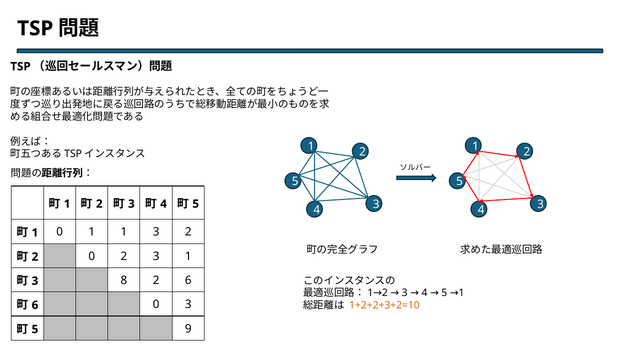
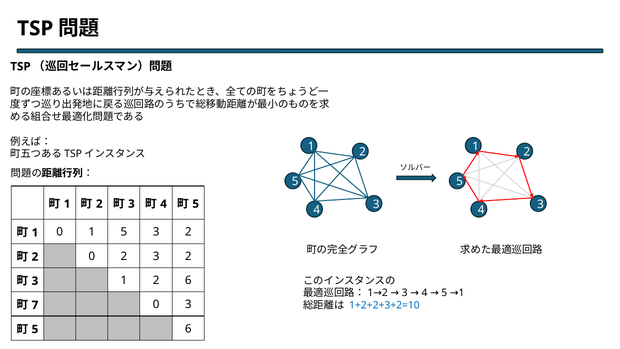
1 1: 1 -> 5 (124, 232)
2 3 1: 1 -> 2 (188, 256)
3 8: 8 -> 1 (124, 280)
6: 6 -> 7 (35, 305)
1+2+2+3+2=10 colour: orange -> blue (384, 305)
5 9: 9 -> 6 (188, 329)
